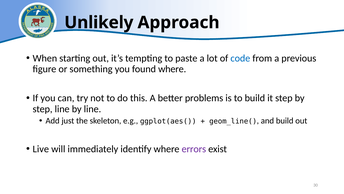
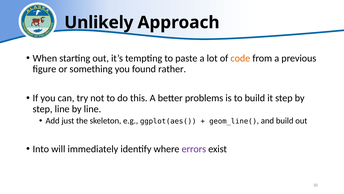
code colour: blue -> orange (240, 58)
found where: where -> rather (172, 69)
Live: Live -> Into (41, 149)
